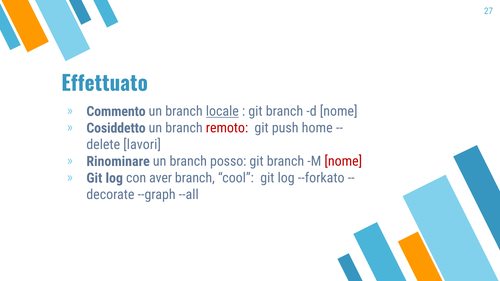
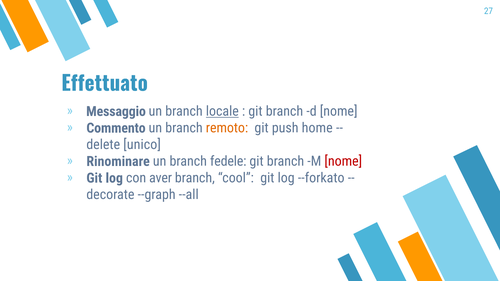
Commento: Commento -> Messaggio (116, 111)
Cosiddetto: Cosiddetto -> Commento (116, 128)
remoto colour: red -> orange (227, 128)
lavori: lavori -> unico (142, 145)
posso: posso -> fedele (228, 161)
